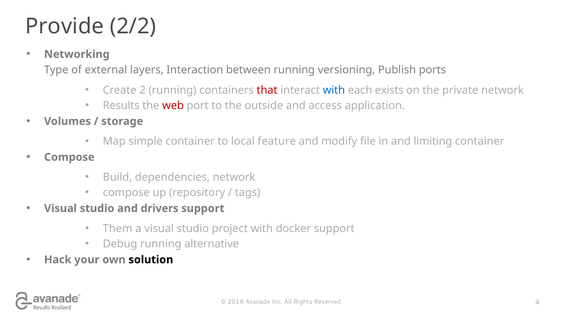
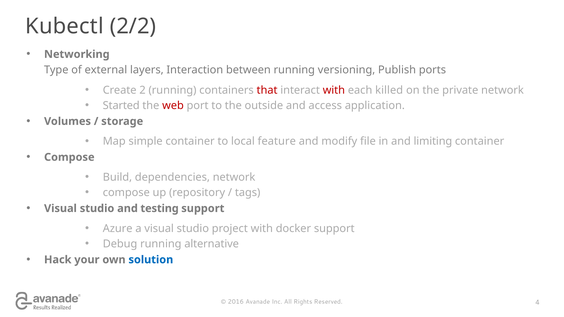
Provide: Provide -> Kubectl (64, 26)
with colour: blue -> red (334, 90)
exists: exists -> killed (389, 90)
Results: Results -> Started (121, 106)
drivers: drivers -> testing (160, 209)
Them: Them -> Azure (118, 229)
solution colour: black -> blue (151, 260)
